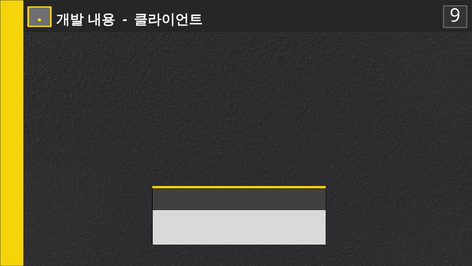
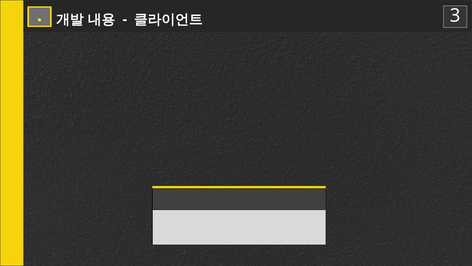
9: 9 -> 3 (455, 16)
